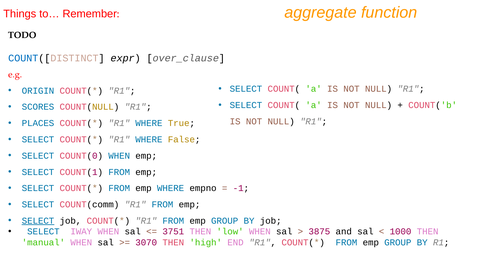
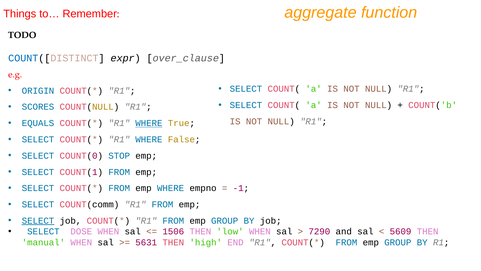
PLACES: PLACES -> EQUALS (38, 123)
WHERE underline: none -> present (149, 123)
COUNT(0 WHEN: WHEN -> STOP (119, 156)
IWAY: IWAY -> DOSE (81, 231)
3751: 3751 -> 1506 (173, 231)
3875: 3875 -> 7290 (319, 231)
1000: 1000 -> 5609 (401, 231)
3070: 3070 -> 5631 (146, 242)
